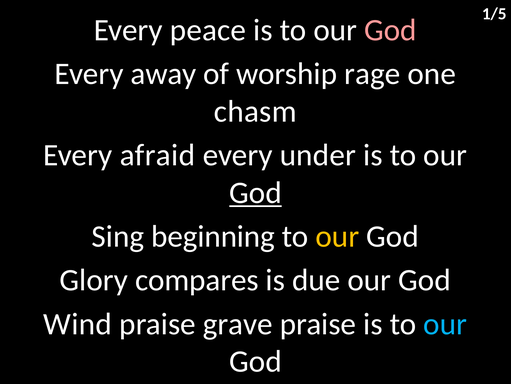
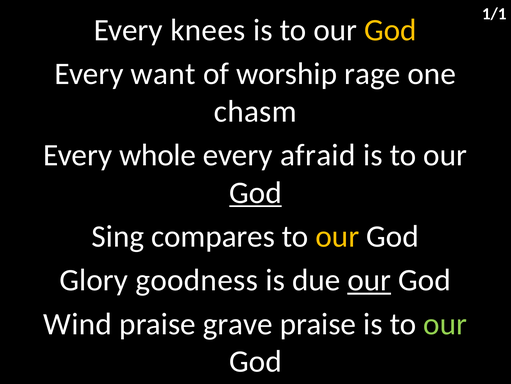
1/5: 1/5 -> 1/1 (494, 14)
peace: peace -> knees (208, 30)
God colour: pink -> yellow (390, 30)
away: away -> want (163, 74)
afraid: afraid -> whole (158, 155)
under: under -> afraid (318, 155)
beginning: beginning -> compares (213, 236)
compares: compares -> goodness (197, 280)
our underline: none -> present (369, 280)
our colour: light blue -> light green (445, 323)
